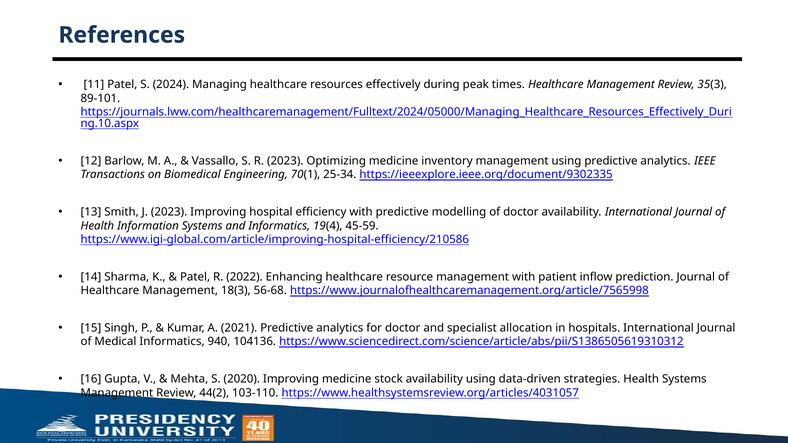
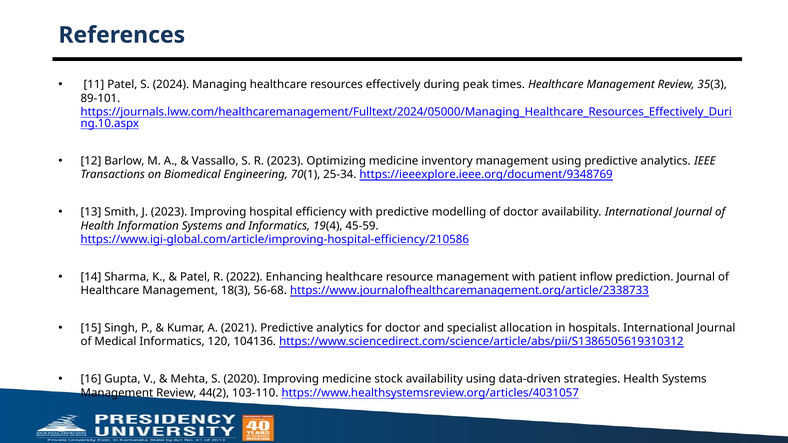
https://ieeexplore.ieee.org/document/9302335: https://ieeexplore.ieee.org/document/9302335 -> https://ieeexplore.ieee.org/document/9348769 (486, 175)
https://www.journalofhealthcaremanagement.org/article/7565998: https://www.journalofhealthcaremanagement.org/article/7565998 -> https://www.journalofhealthcaremanagement.org/article/2338733 (469, 291)
940: 940 -> 120 (219, 342)
